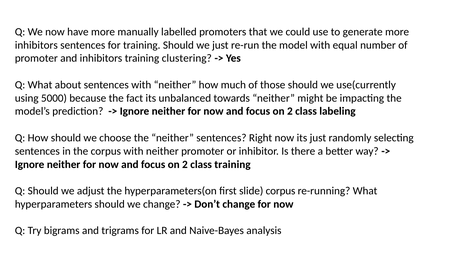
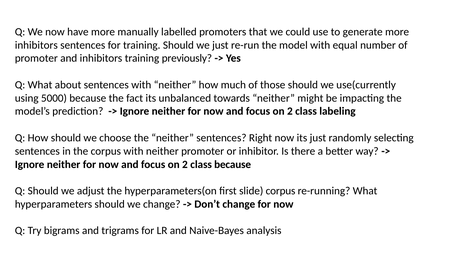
clustering: clustering -> previously (187, 58)
class training: training -> because (233, 165)
